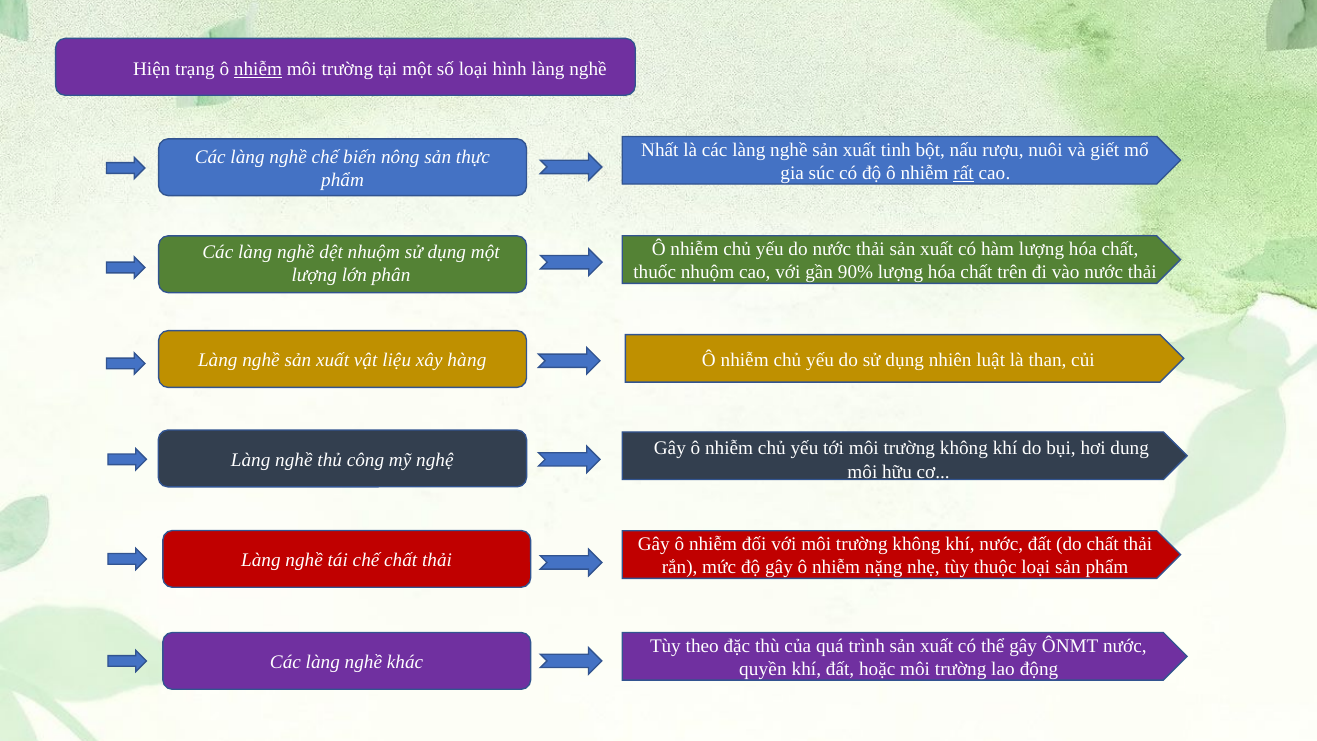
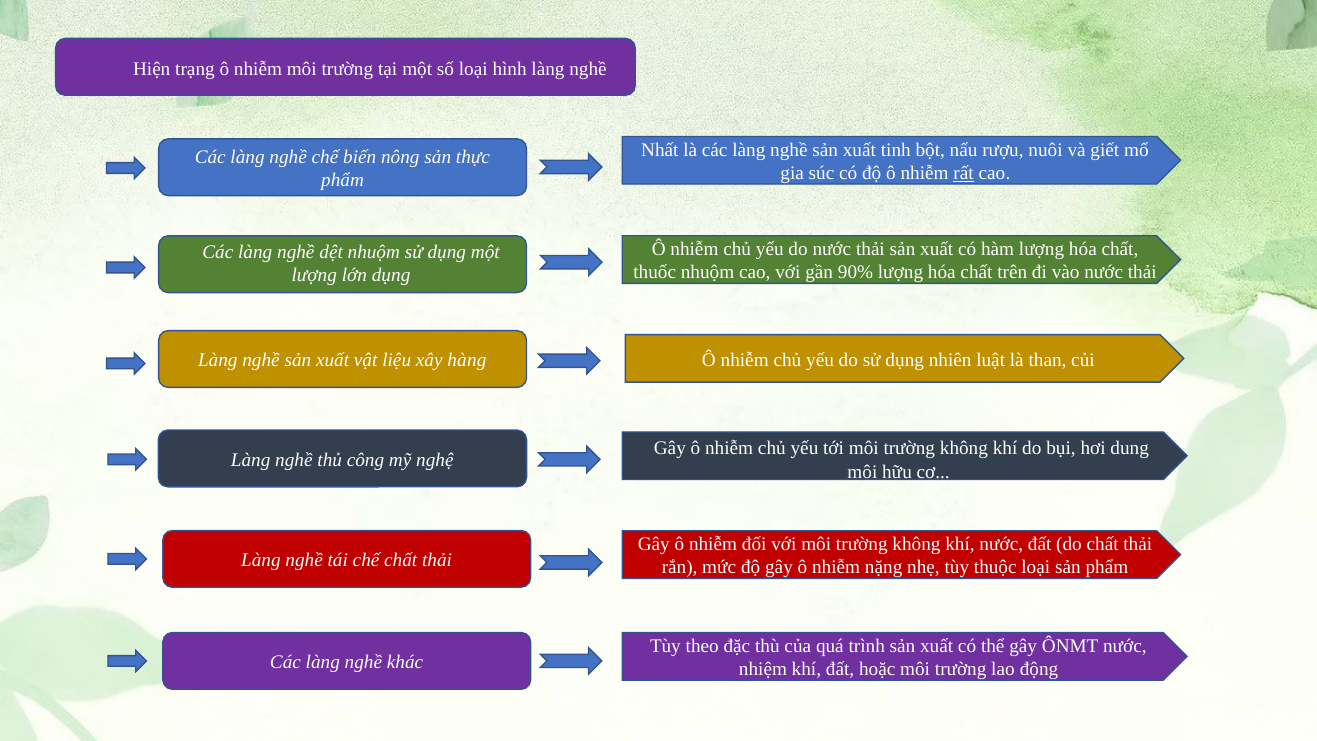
nhiễm underline: present -> none (258, 69)
lớn phân: phân -> dụng (391, 275)
quyền: quyền -> nhiệm (763, 669)
